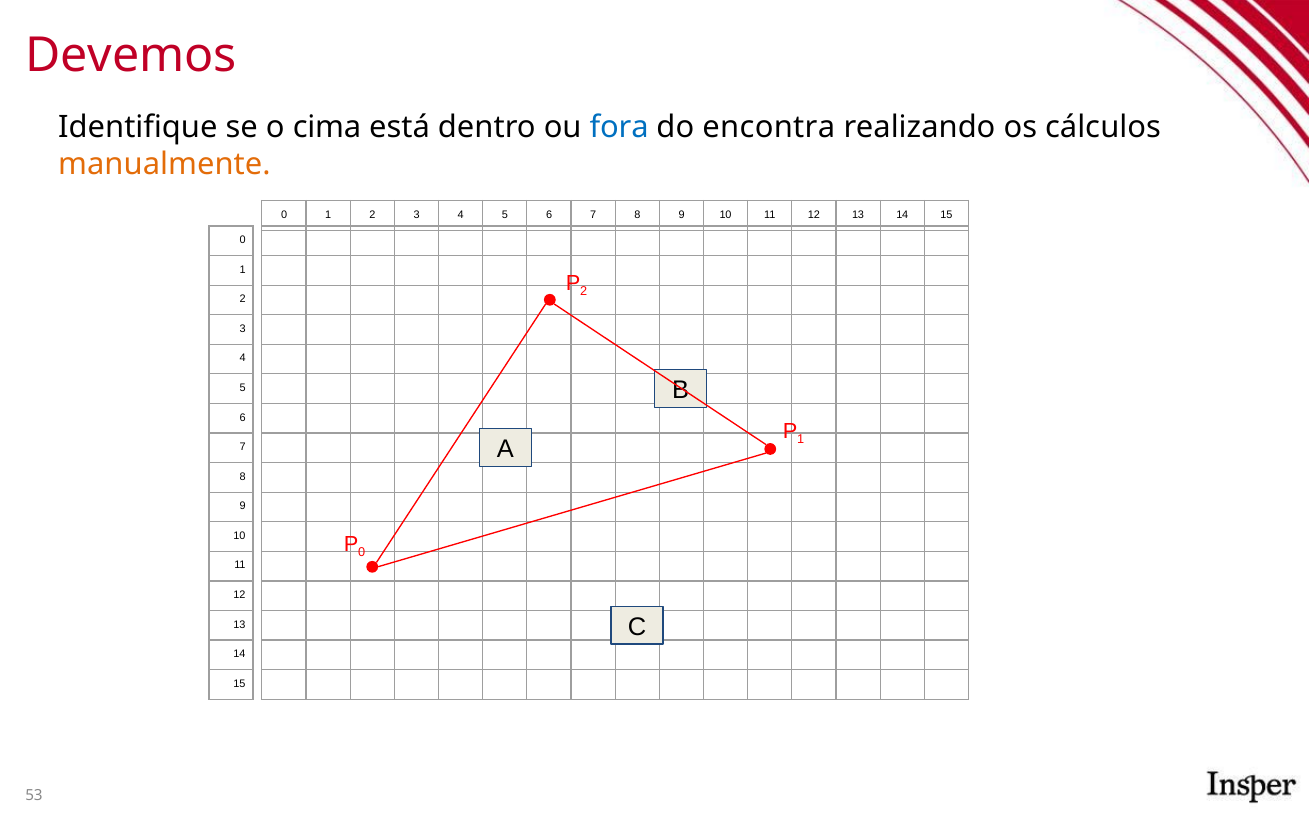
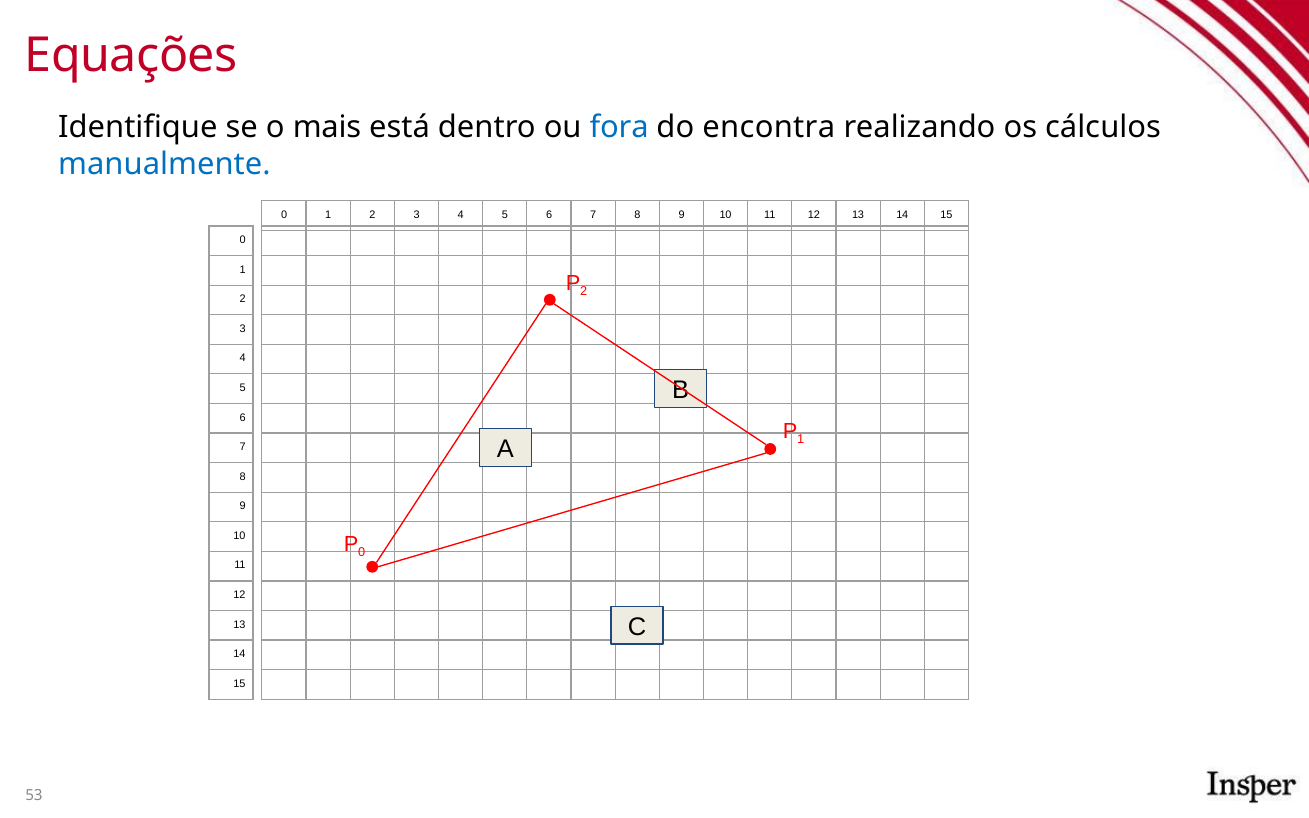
Devemos: Devemos -> Equações (131, 55)
cima: cima -> mais (327, 128)
manualmente colour: orange -> blue (164, 165)
